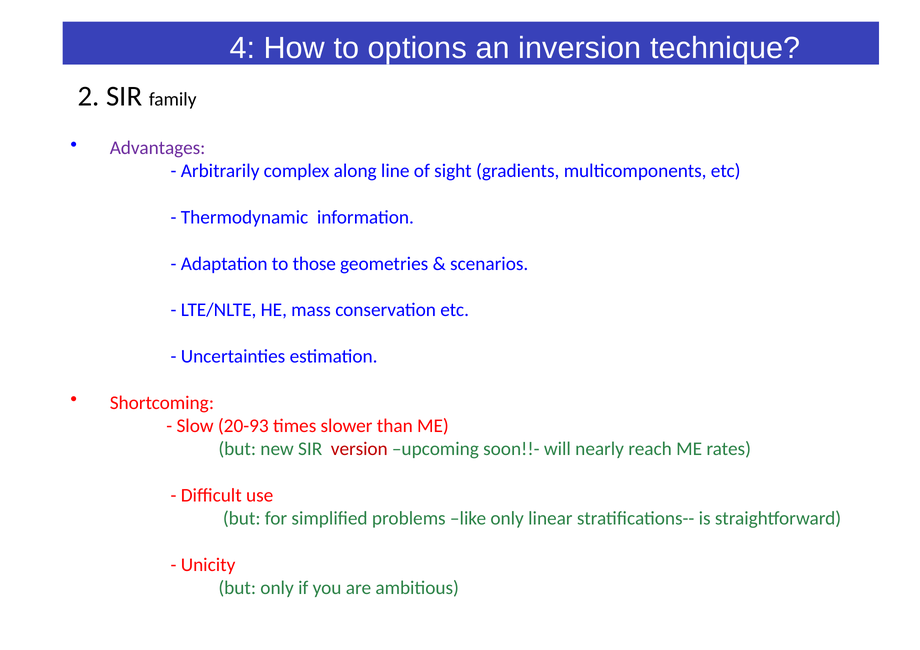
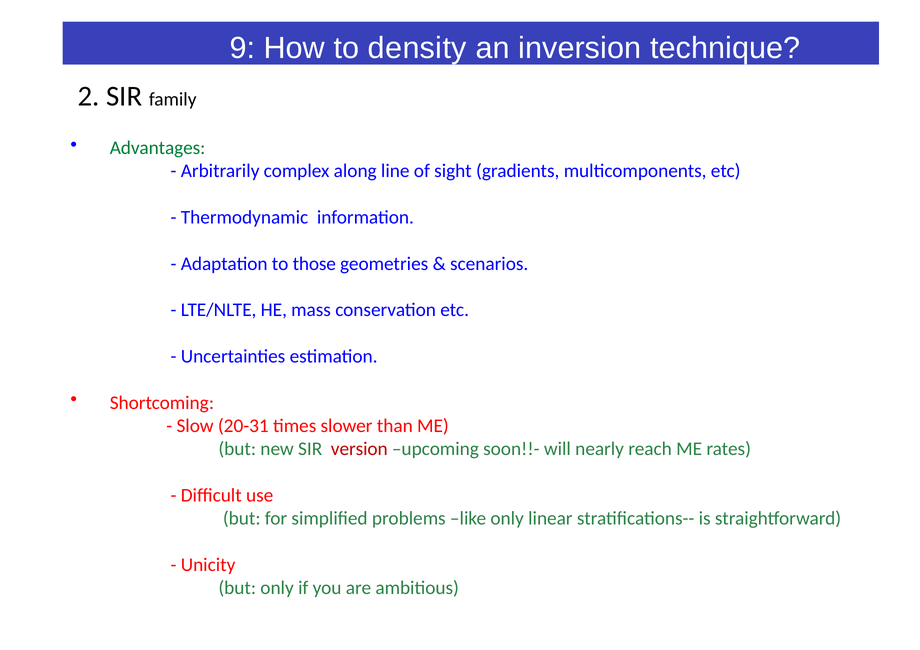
4: 4 -> 9 (242, 48)
options: options -> density (417, 48)
Advantages colour: purple -> green (158, 148)
20-93: 20-93 -> 20-31 (243, 426)
